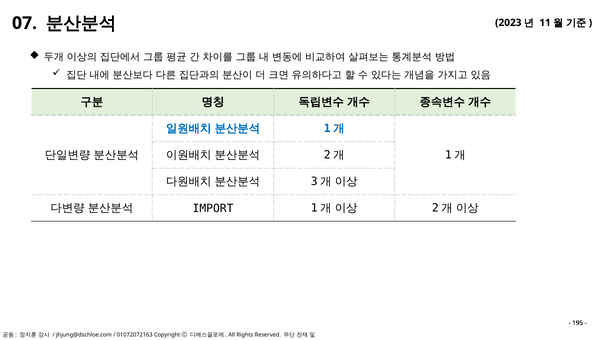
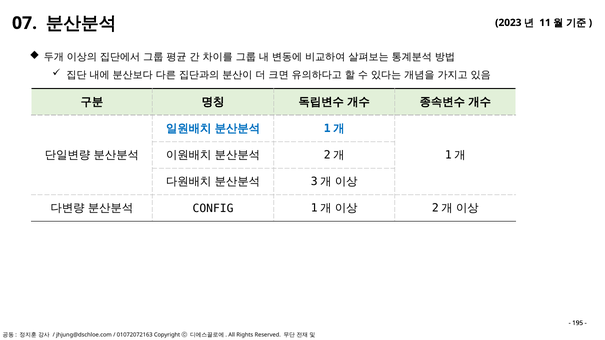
IMPORT: IMPORT -> CONFIG (213, 209)
